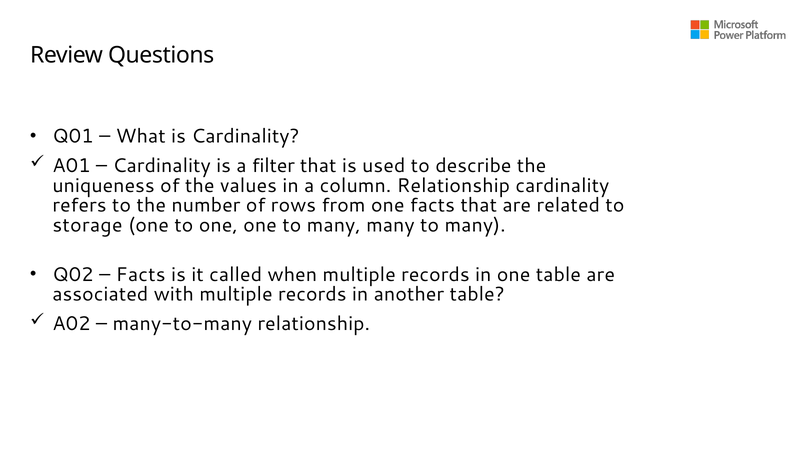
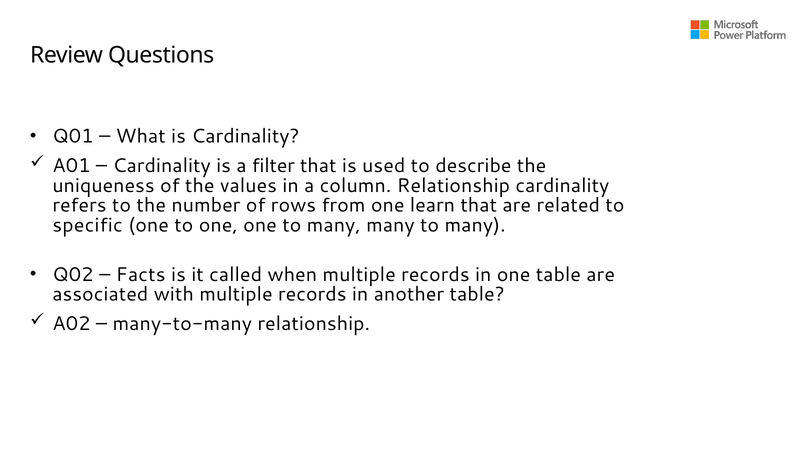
one facts: facts -> learn (432, 205)
storage: storage -> specific (87, 225)
